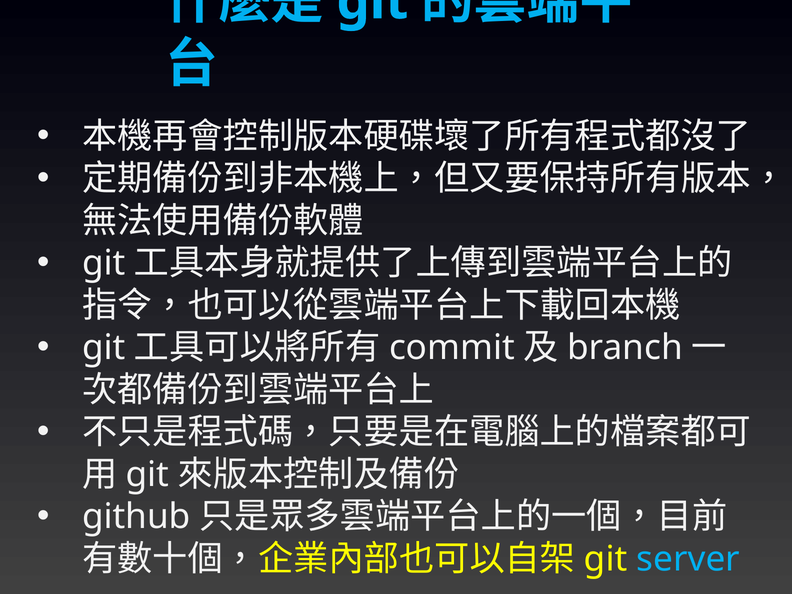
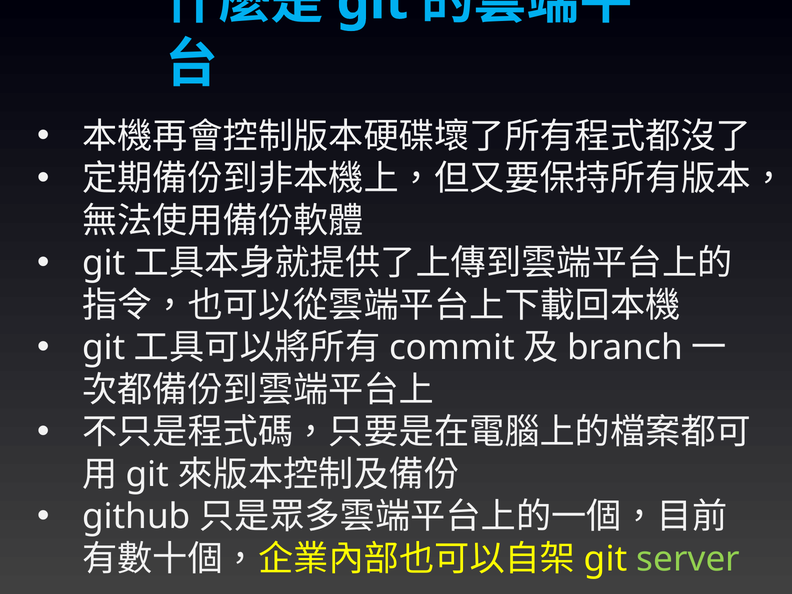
server colour: light blue -> light green (688, 559)
